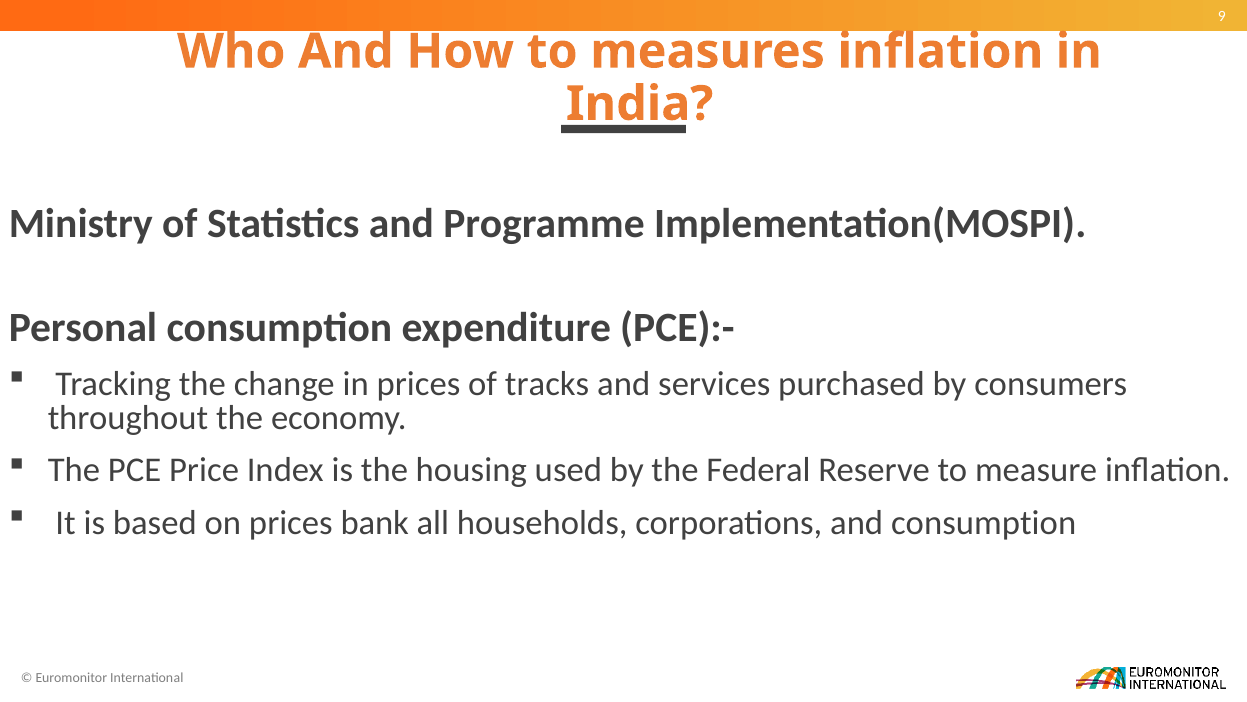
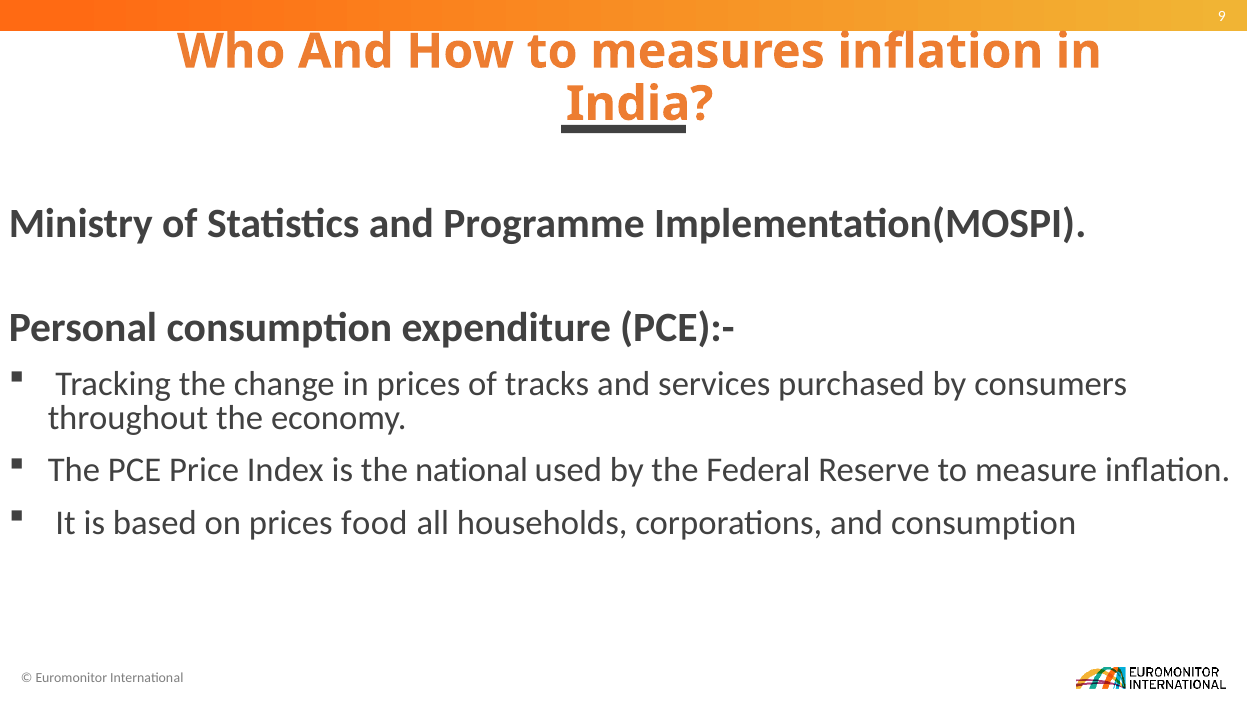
housing: housing -> national (472, 470)
bank: bank -> food (374, 522)
